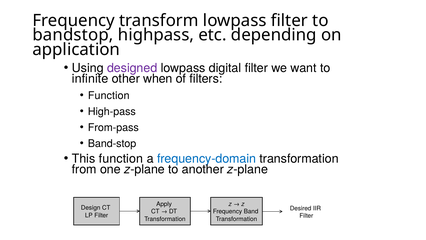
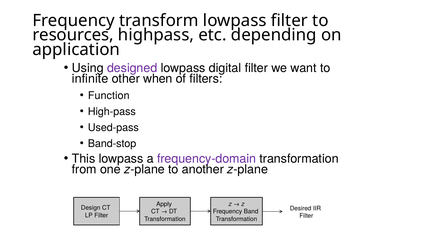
bandstop: bandstop -> resources (73, 35)
From-pass: From-pass -> Used-pass (113, 127)
This function: function -> lowpass (121, 158)
frequency-domain colour: blue -> purple (207, 158)
